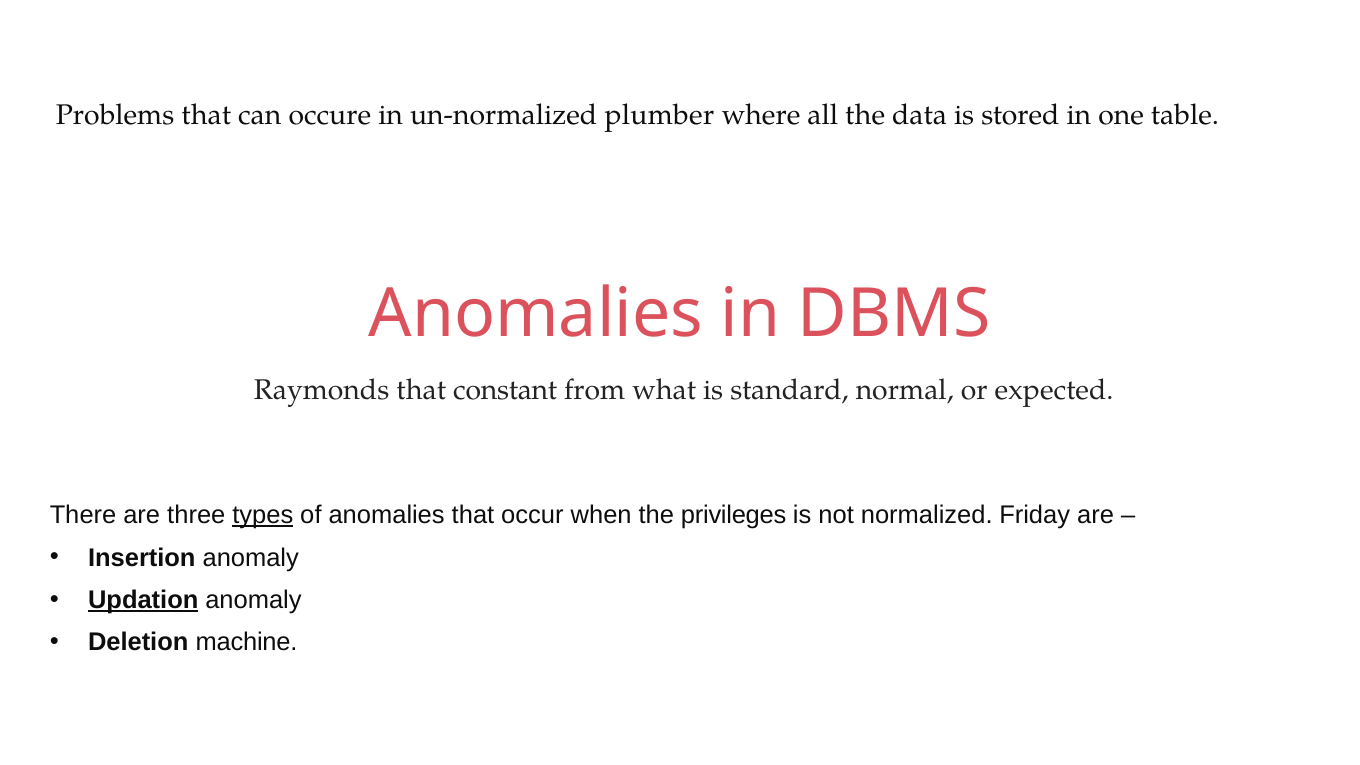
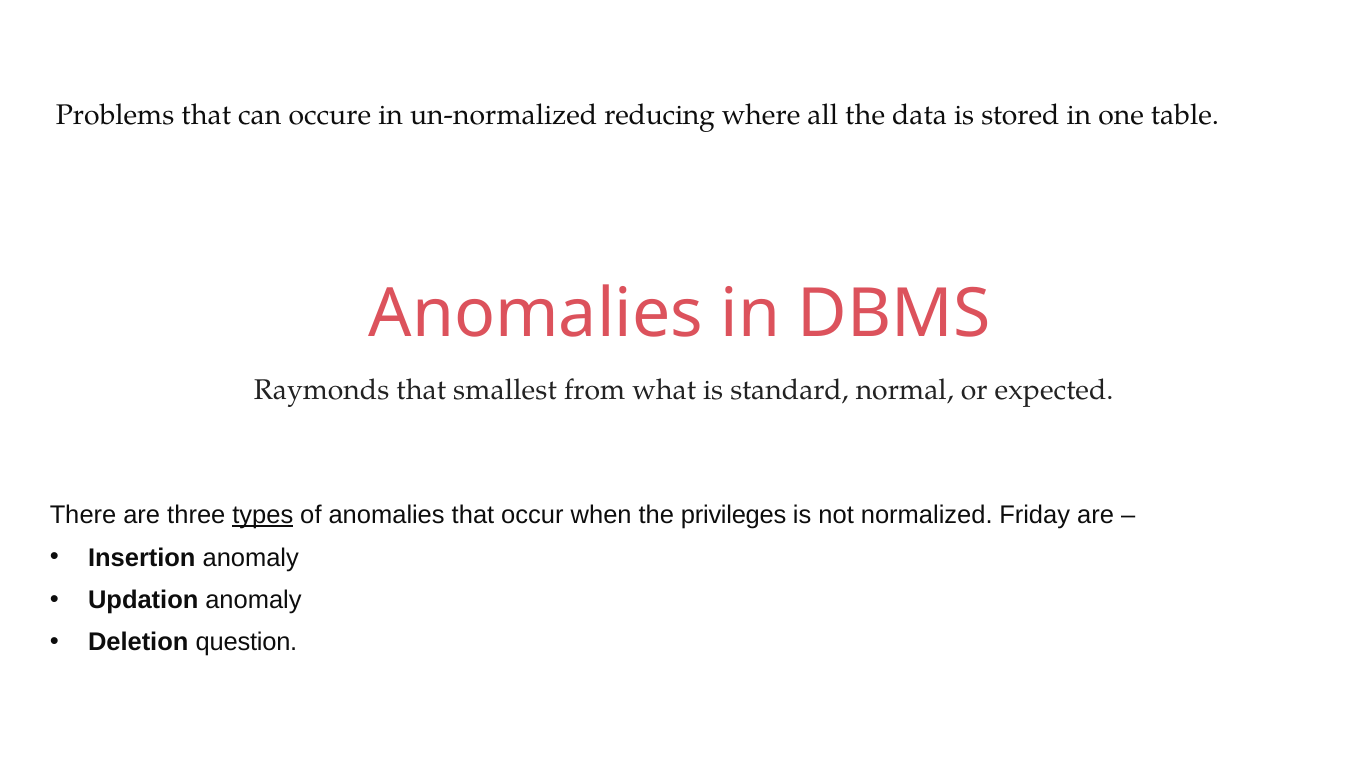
plumber: plumber -> reducing (660, 115)
constant: constant -> smallest (505, 390)
Updation underline: present -> none (143, 600)
machine: machine -> question (246, 643)
